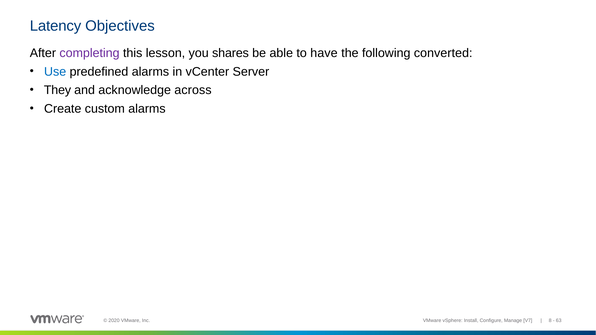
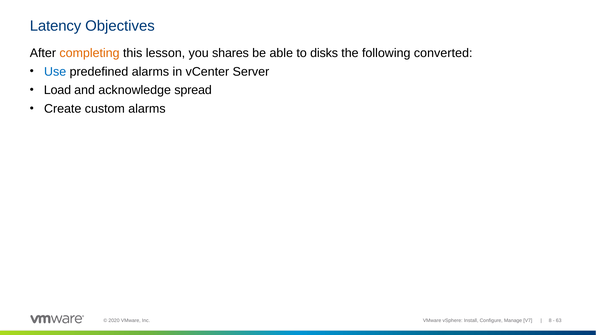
completing colour: purple -> orange (90, 53)
have: have -> disks (324, 53)
They: They -> Load (57, 90)
across: across -> spread (193, 90)
